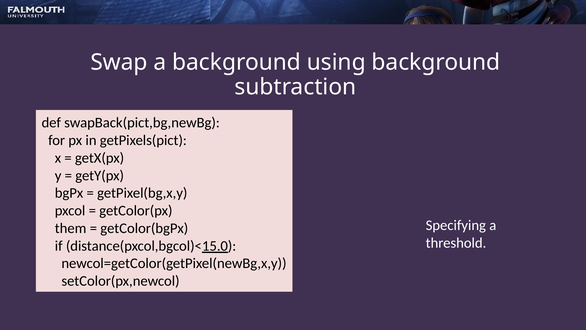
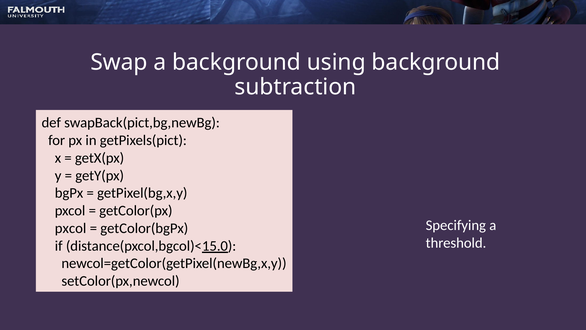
them: them -> pxcol (71, 228)
